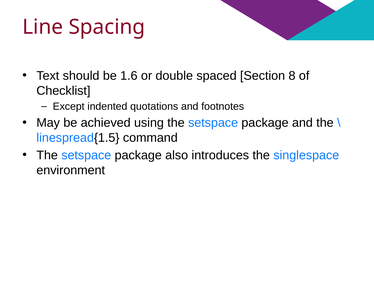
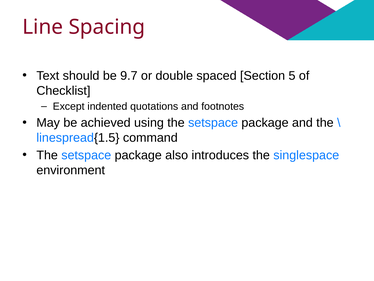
1.6: 1.6 -> 9.7 (129, 76)
8: 8 -> 5 (292, 76)
